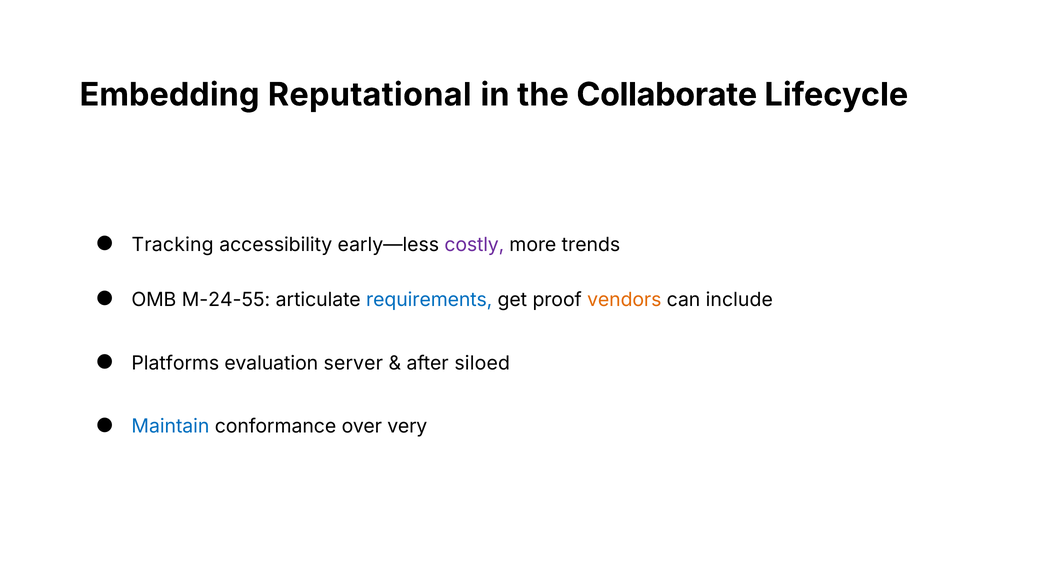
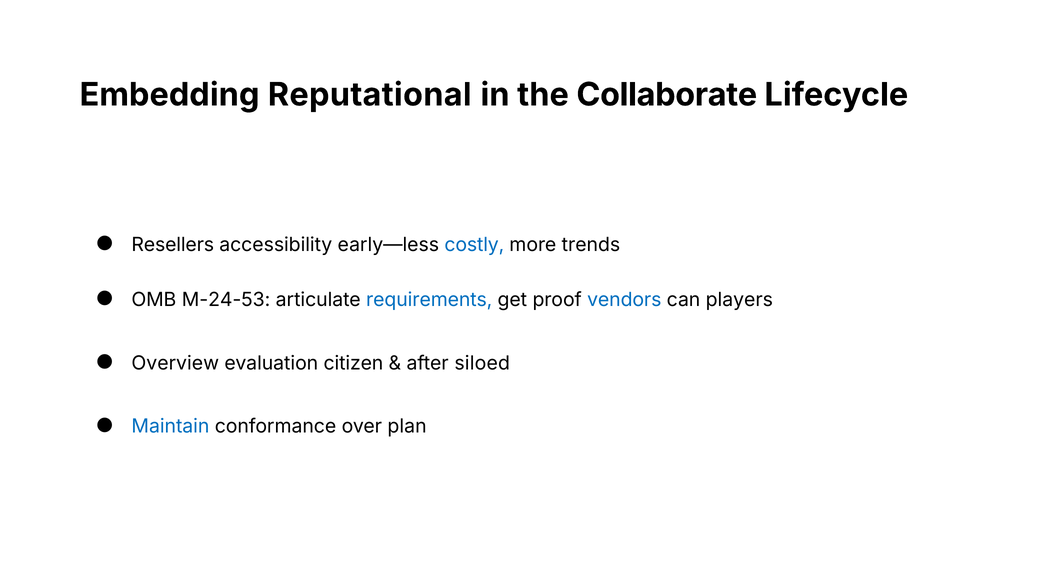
Tracking: Tracking -> Resellers (173, 245)
costly colour: purple -> blue (474, 245)
M-24-55: M-24-55 -> M-24-53 (226, 300)
vendors colour: orange -> blue (624, 300)
include: include -> players (739, 300)
Platforms: Platforms -> Overview (175, 363)
server: server -> citizen (353, 363)
very: very -> plan (407, 426)
